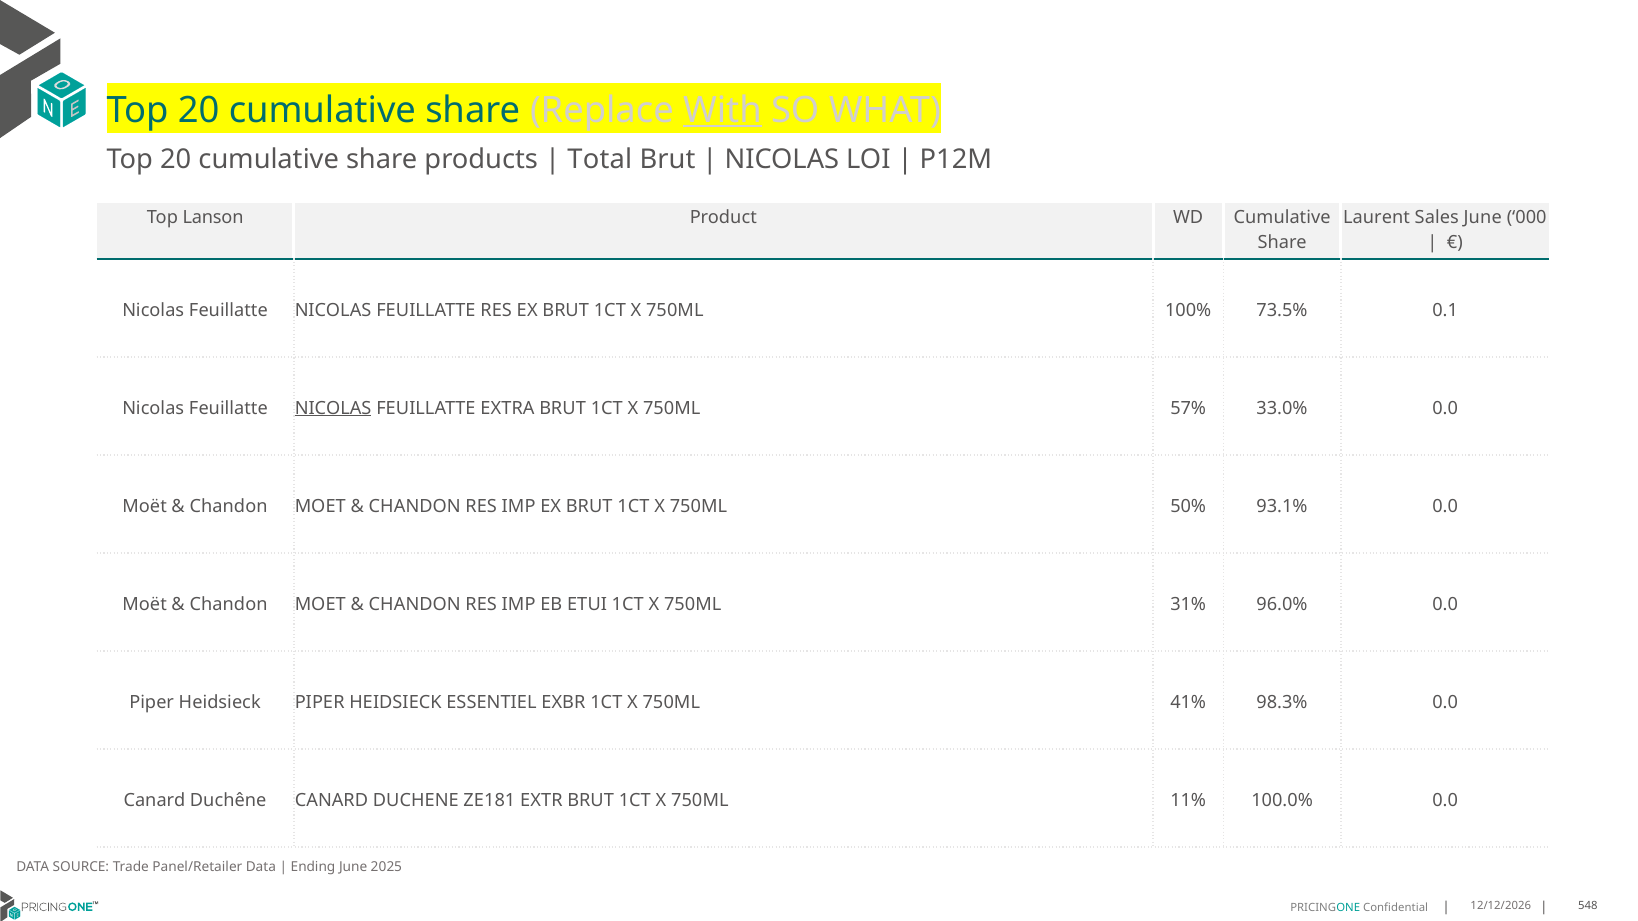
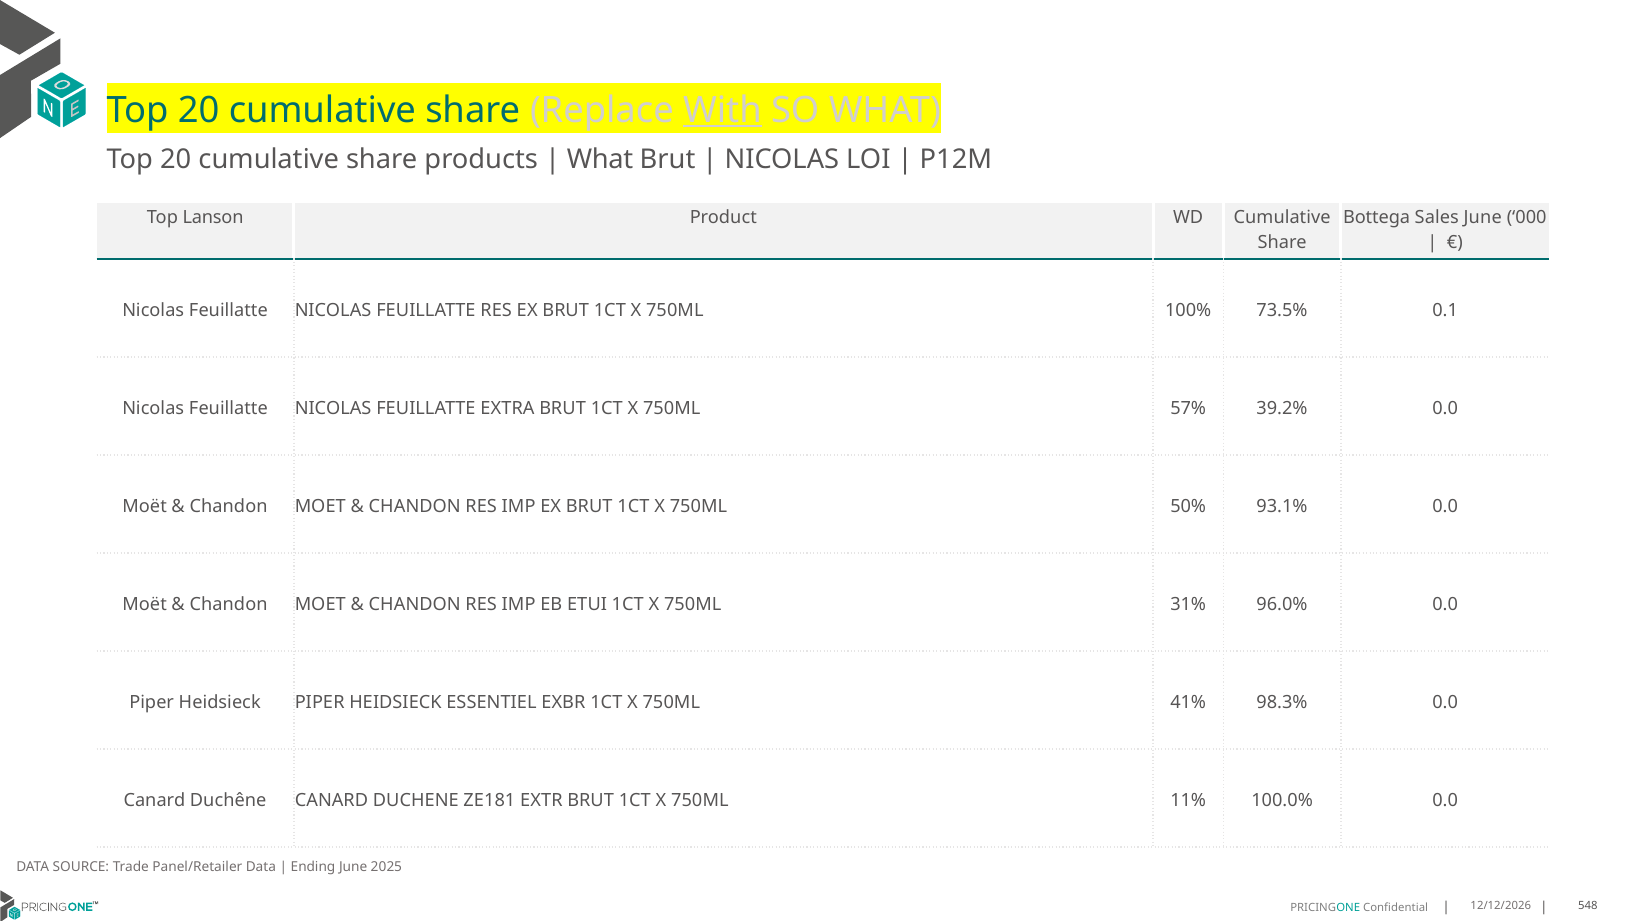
Total: Total -> What (600, 160)
Laurent: Laurent -> Bottega (1377, 218)
NICOLAS underline: present -> none (333, 408)
33.0%: 33.0% -> 39.2% (1282, 408)
